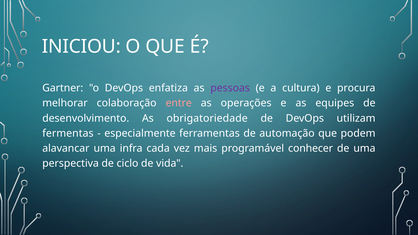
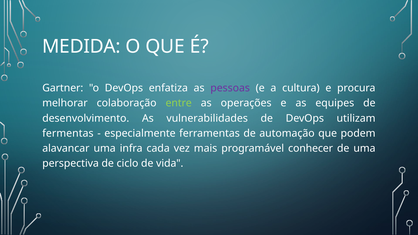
INICIOU: INICIOU -> MEDIDA (81, 46)
entre colour: pink -> light green (179, 103)
obrigatoriedade: obrigatoriedade -> vulnerabilidades (207, 118)
